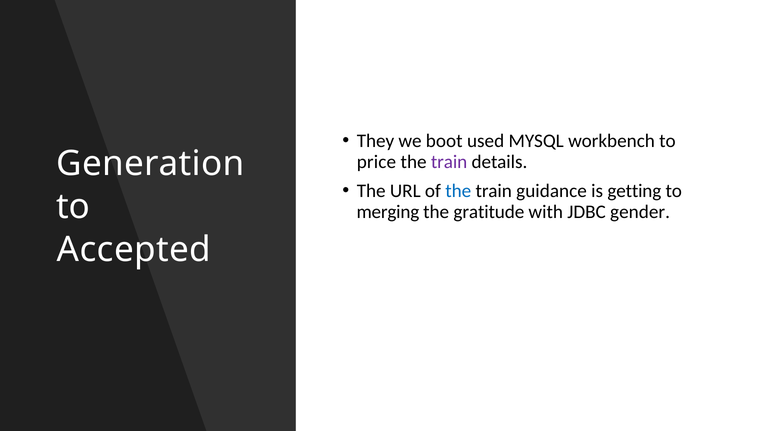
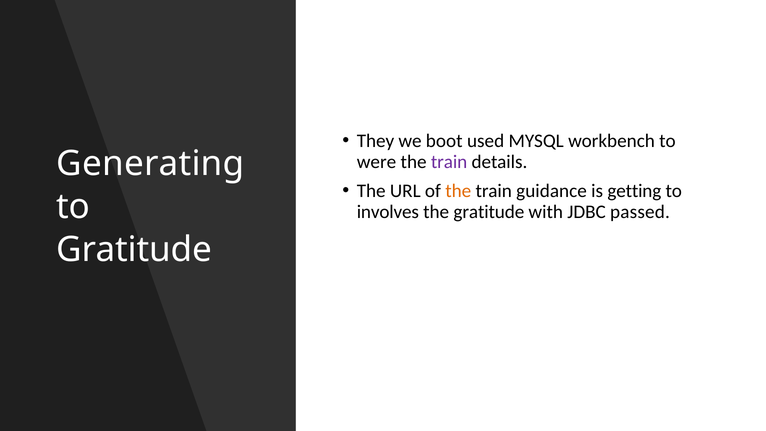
Generation: Generation -> Generating (150, 164)
price: price -> were (376, 162)
the colour: blue -> orange (458, 191)
merging: merging -> involves (388, 212)
gender: gender -> passed (640, 212)
Accepted: Accepted -> Gratitude (134, 250)
